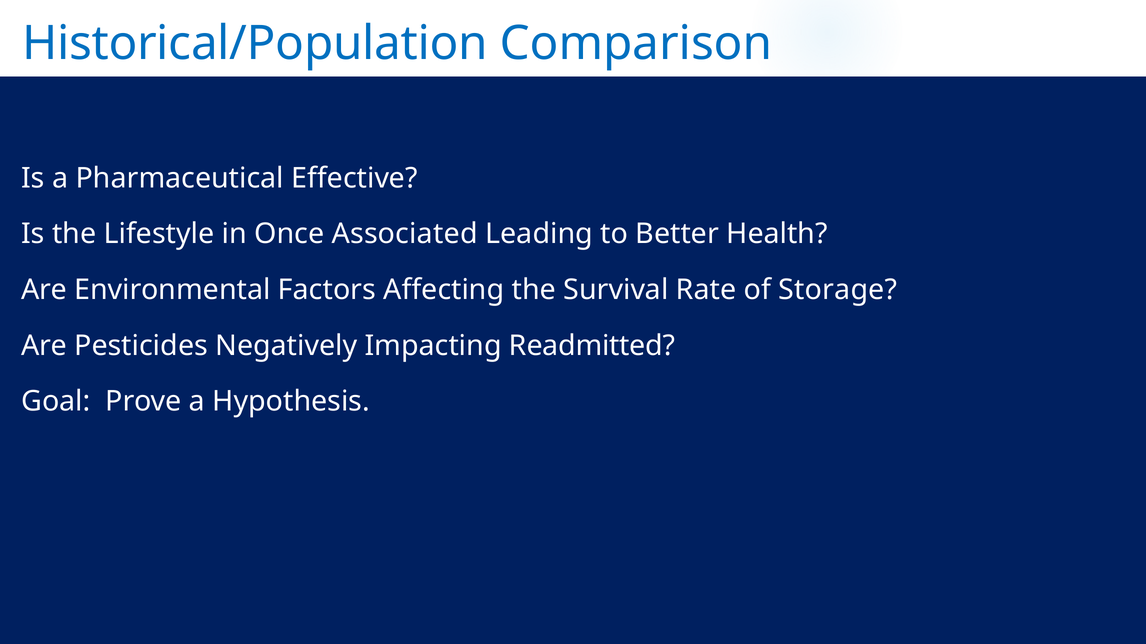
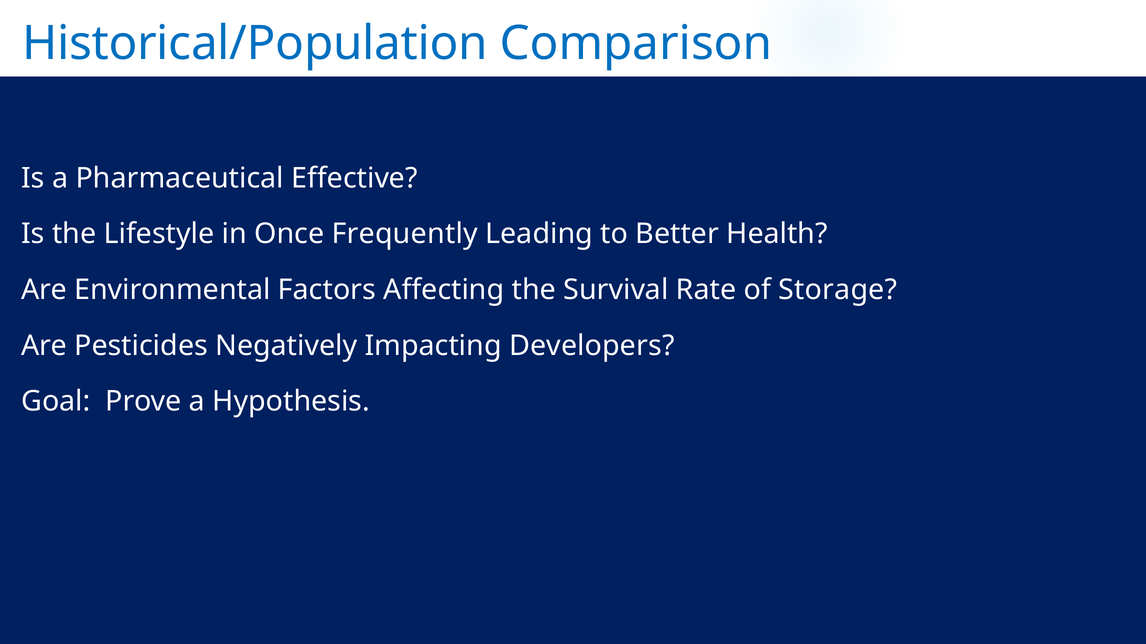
Associated: Associated -> Frequently (405, 234)
Readmitted: Readmitted -> Developers (592, 346)
